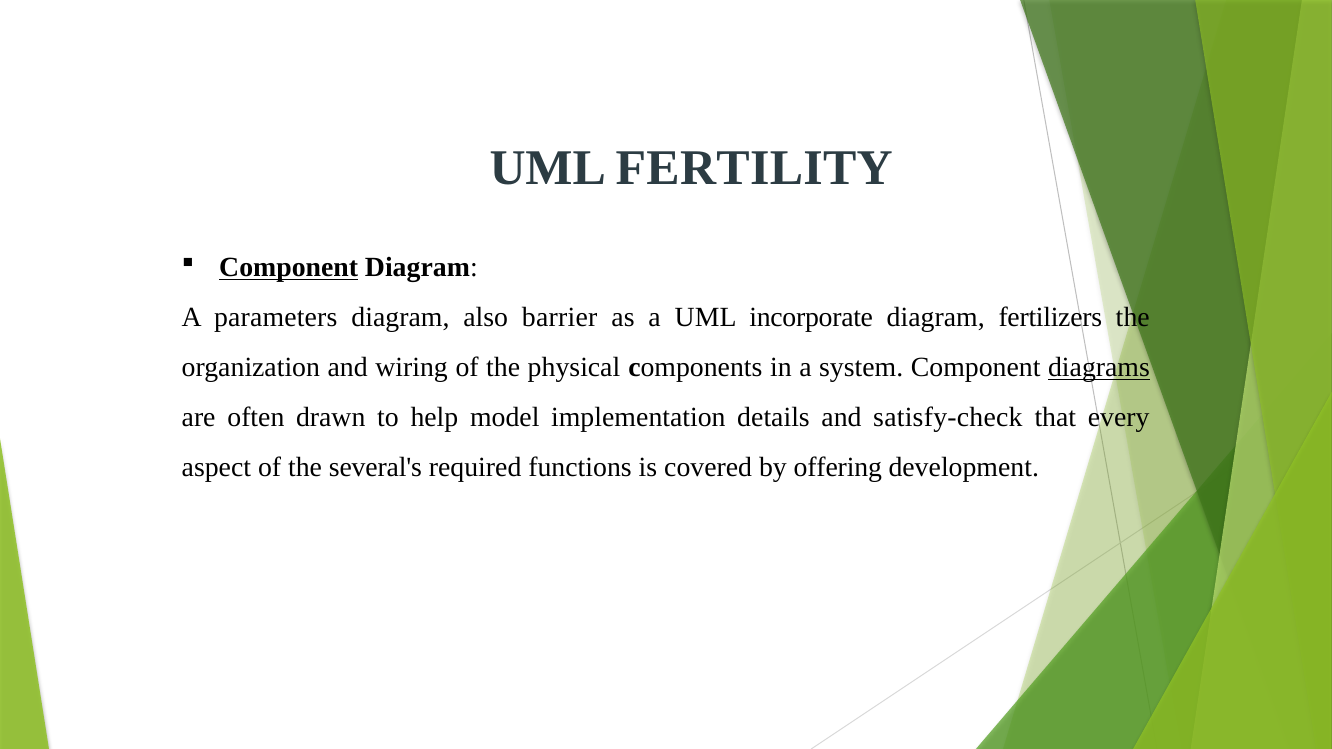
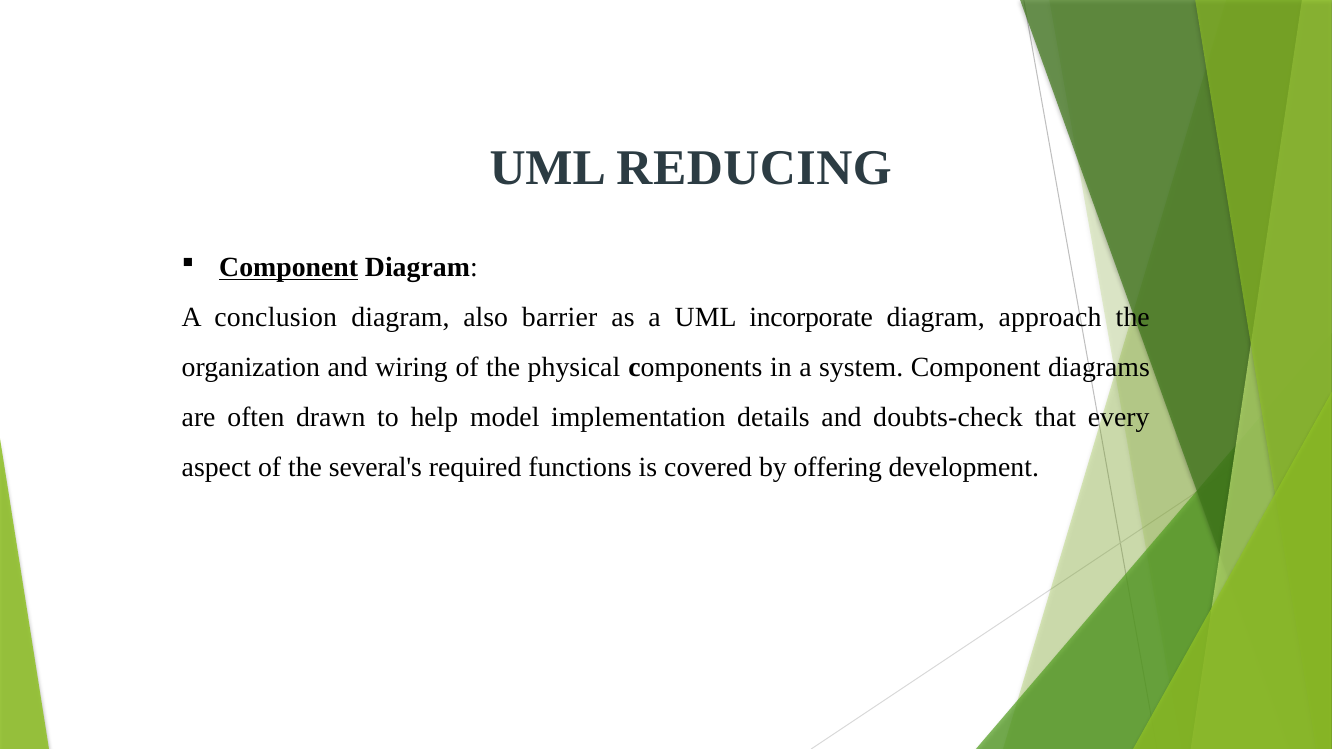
FERTILITY: FERTILITY -> REDUCING (754, 168)
parameters: parameters -> conclusion (276, 318)
fertilizers: fertilizers -> approach (1050, 318)
diagrams underline: present -> none (1099, 368)
satisfy-check: satisfy-check -> doubts-check (948, 418)
